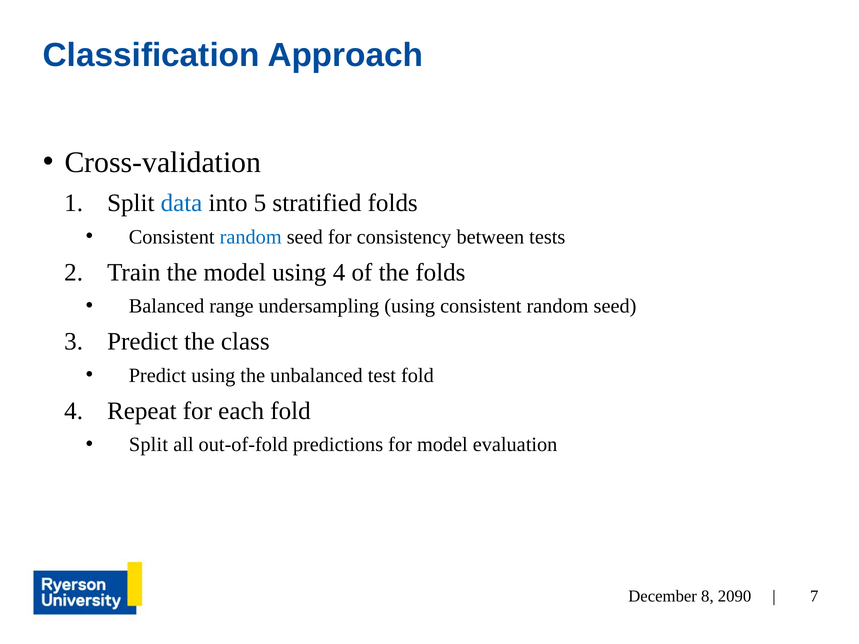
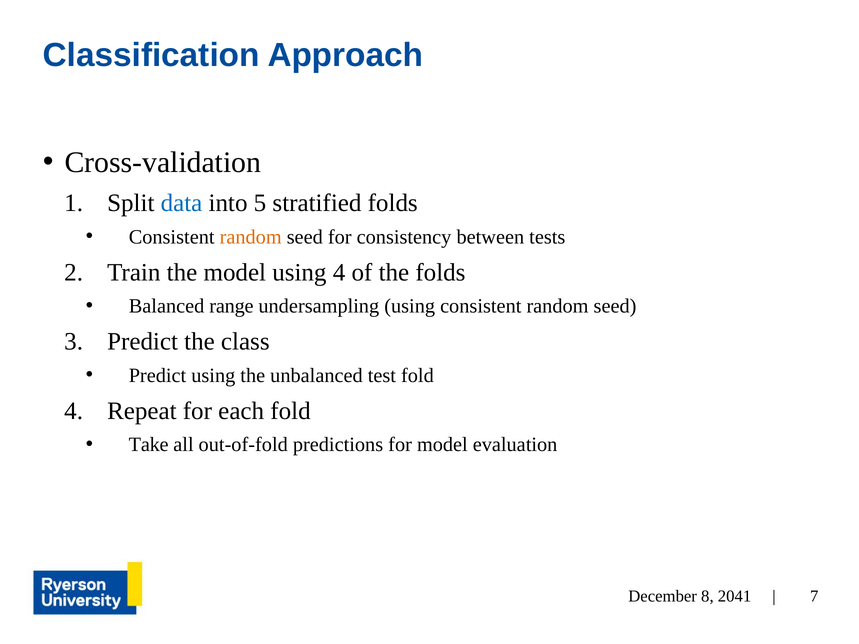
random colour: blue -> orange (251, 237)
Split: Split -> Take (149, 445)
2090: 2090 -> 2041 (735, 597)
